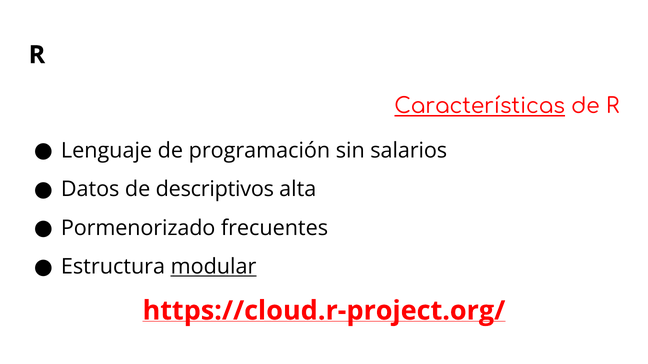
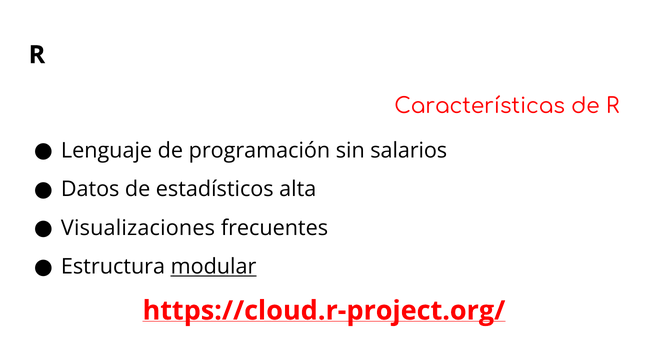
Características underline: present -> none (480, 106)
descriptivos: descriptivos -> estadísticos (215, 189)
Pormenorizado: Pormenorizado -> Visualizaciones (138, 228)
